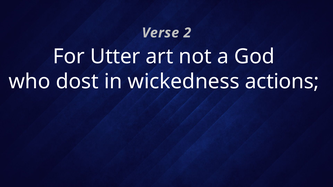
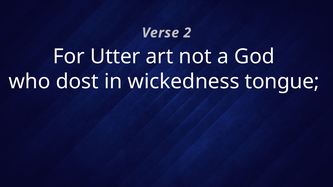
actions: actions -> tongue (282, 82)
